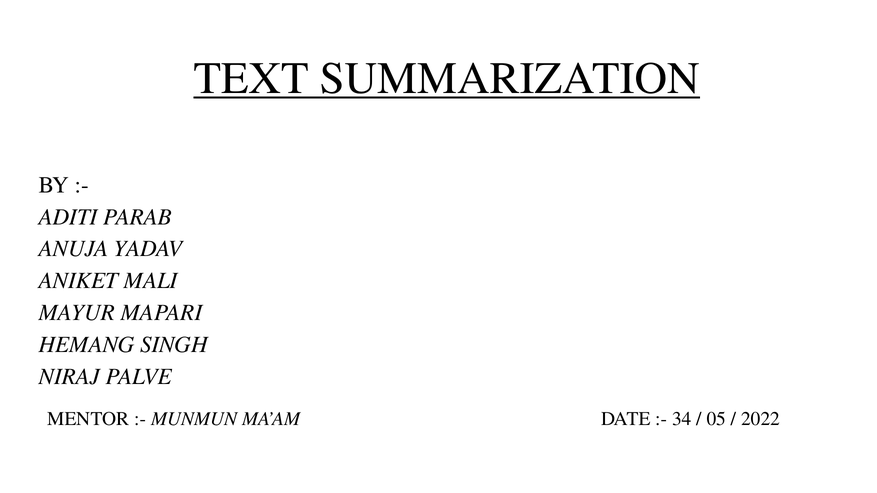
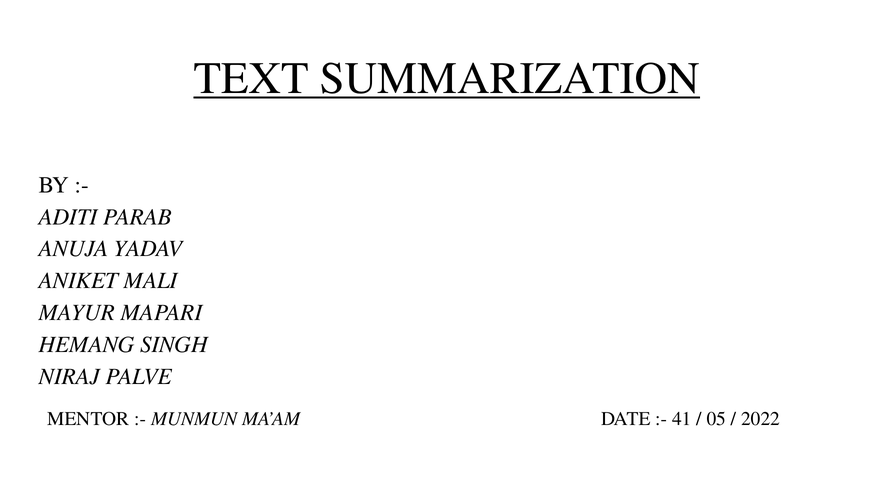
34: 34 -> 41 (682, 419)
